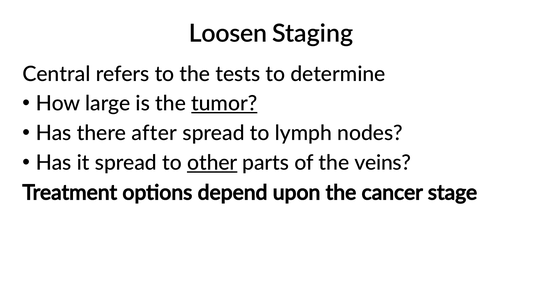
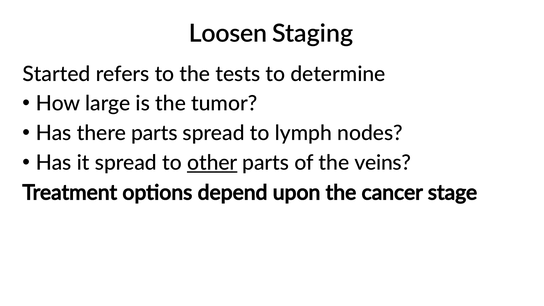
Central: Central -> Started (56, 74)
tumor underline: present -> none (224, 104)
there after: after -> parts (154, 133)
